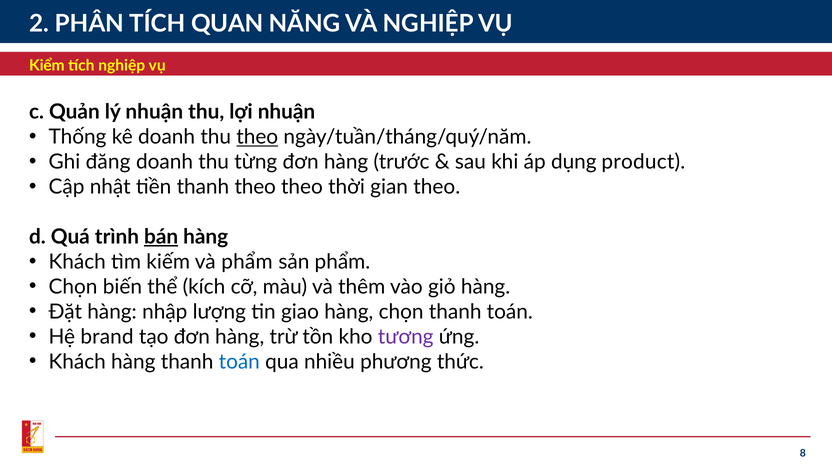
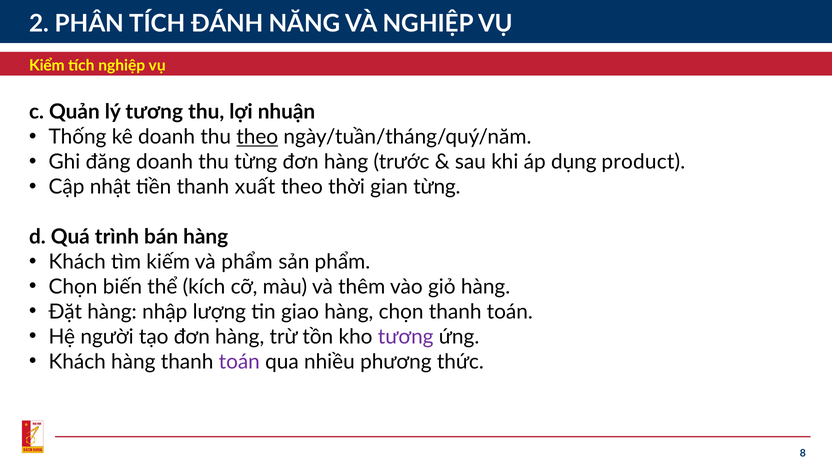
QUAN: QUAN -> ĐÁNH (227, 24)
lý nhuận: nhuận -> tương (154, 112)
thanh theo: theo -> xuất (255, 187)
gian theo: theo -> từng (437, 187)
bán underline: present -> none (161, 237)
brand: brand -> người (107, 337)
toán colour: blue -> purple (239, 362)
